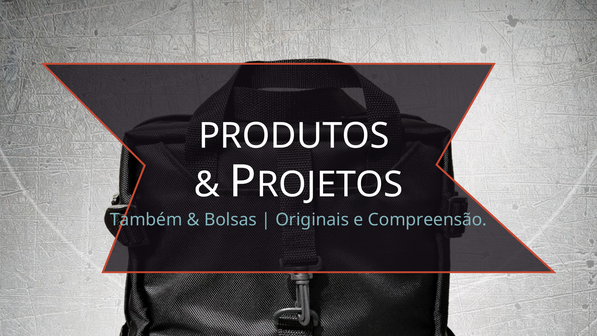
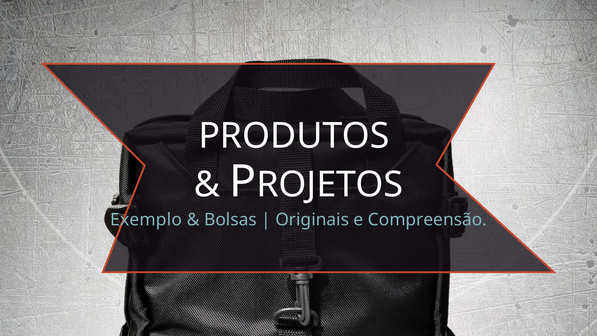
Também: Também -> Exemplo (146, 220)
